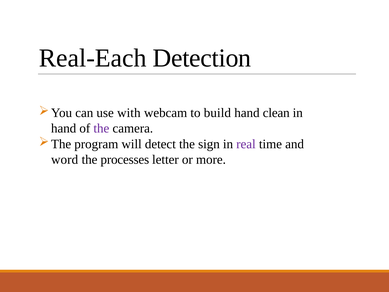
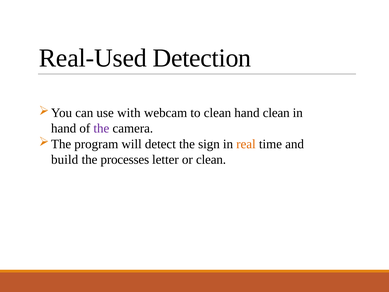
Real-Each: Real-Each -> Real-Used (93, 58)
to build: build -> clean (217, 113)
real colour: purple -> orange (246, 144)
word: word -> build (65, 159)
or more: more -> clean (211, 159)
